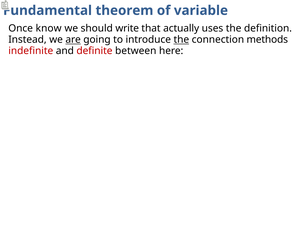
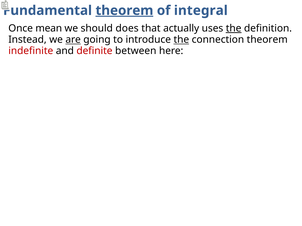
theorem underline: none -> present (124, 11)
variable: variable -> integral (201, 11)
know: know -> mean (49, 28)
write: write -> does (127, 28)
the underline: none -> present (234, 28)
connection methods: methods -> theorem (267, 40)
